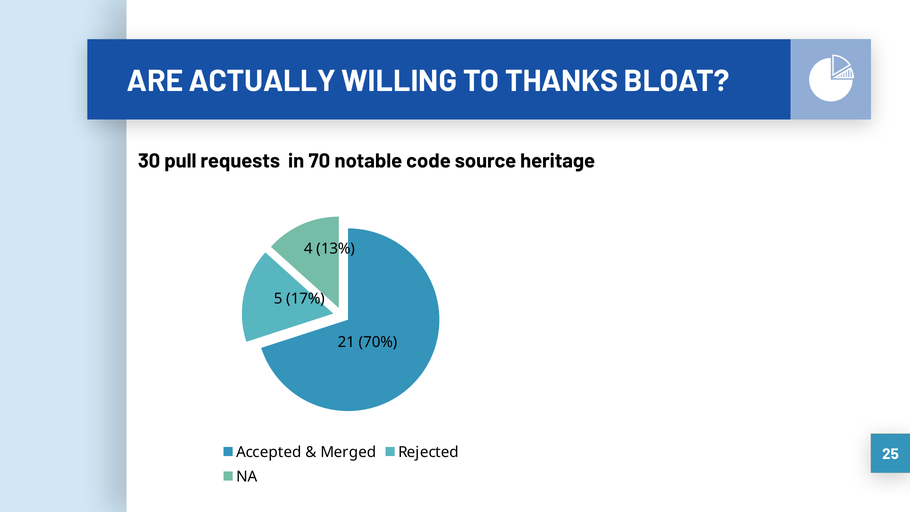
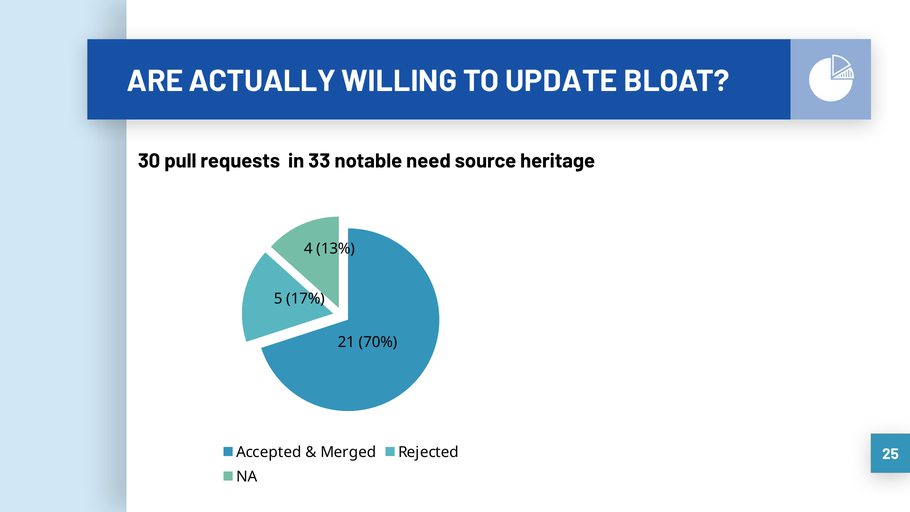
THANKS: THANKS -> UPDATE (561, 81)
70: 70 -> 33 (319, 161)
code: code -> need (429, 161)
